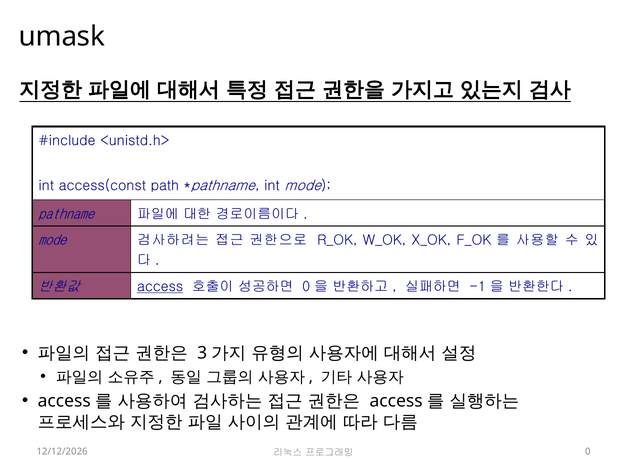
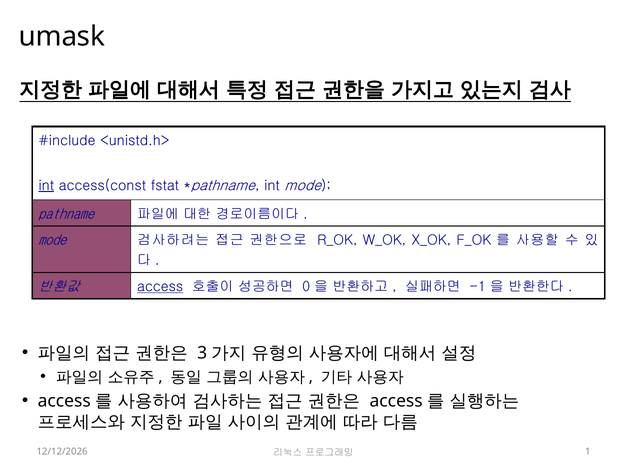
int underline: none -> present (46, 186)
path: path -> fstat (165, 186)
0: 0 -> 1 (588, 452)
